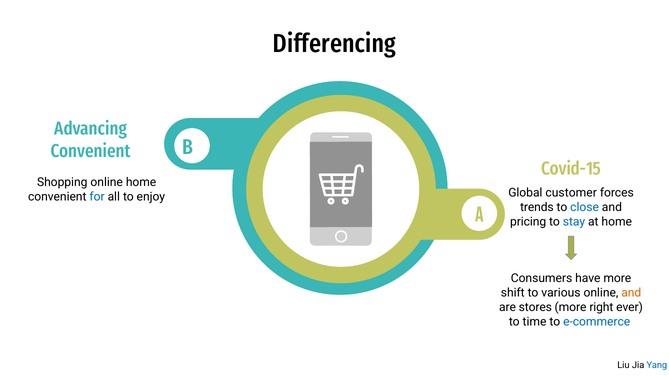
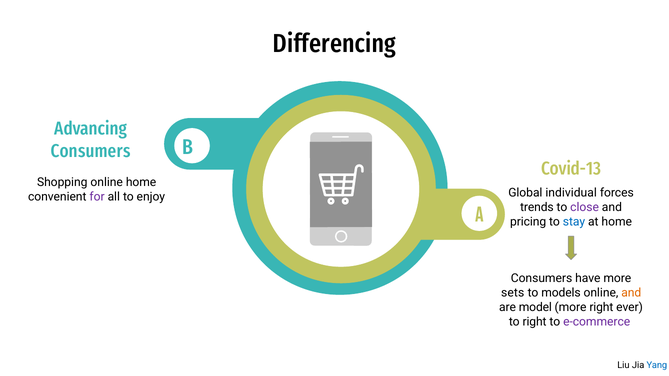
Convenient: Convenient -> Consumers (90, 151)
Covid-15: Covid-15 -> Covid-13 (571, 169)
customer: customer -> individual (571, 193)
for colour: blue -> purple (97, 197)
close colour: blue -> purple (585, 208)
shift: shift -> sets (513, 293)
various: various -> models (561, 293)
stores: stores -> model (535, 308)
to time: time -> right (535, 322)
e-commerce colour: blue -> purple (597, 322)
